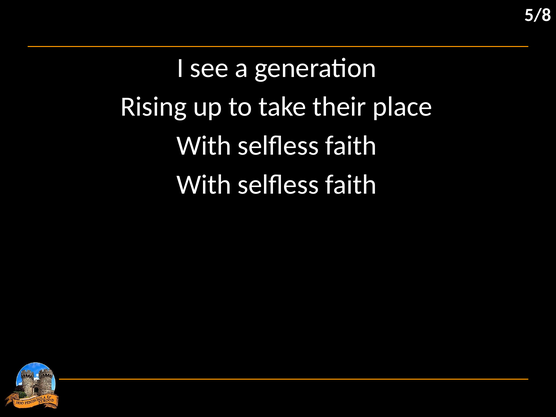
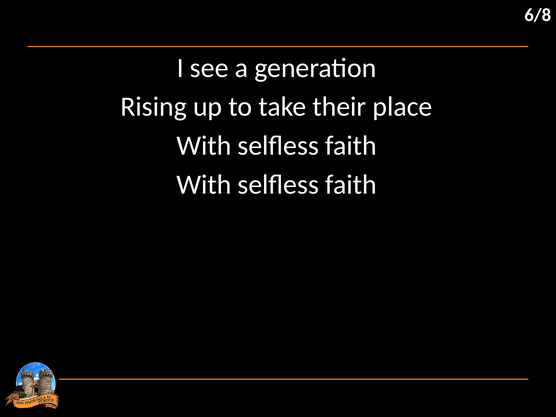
5/8: 5/8 -> 6/8 (538, 15)
